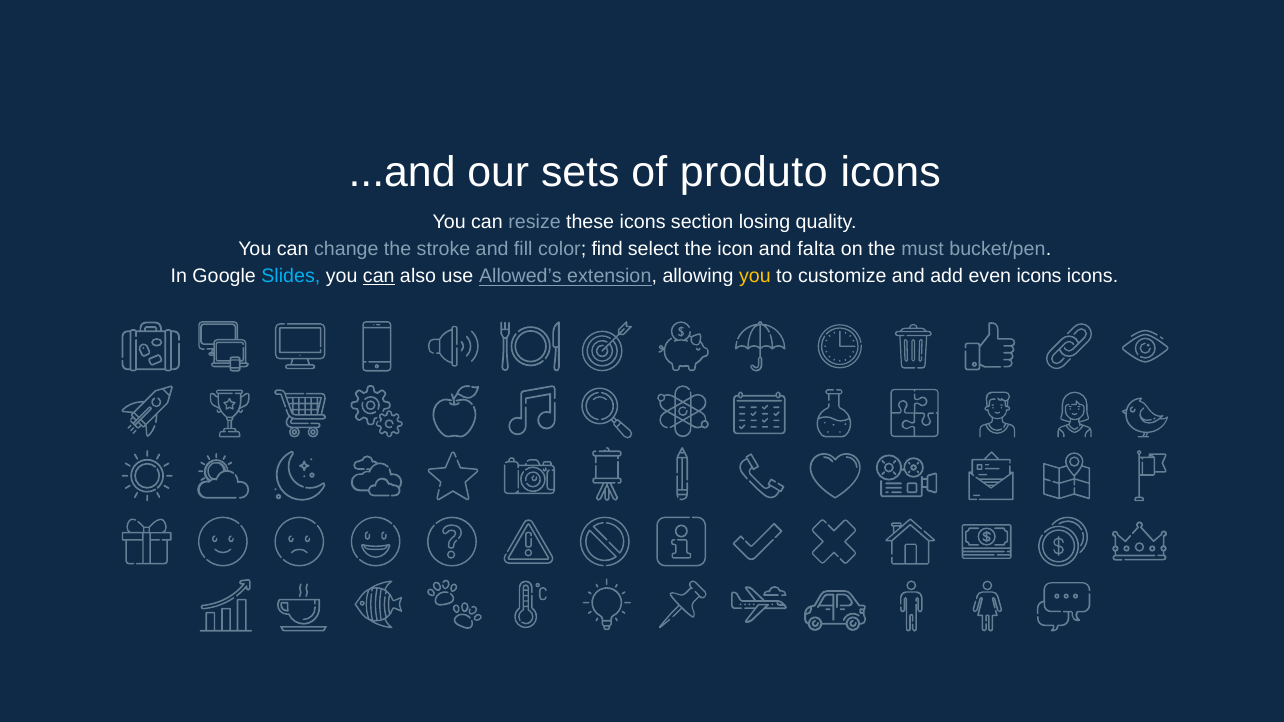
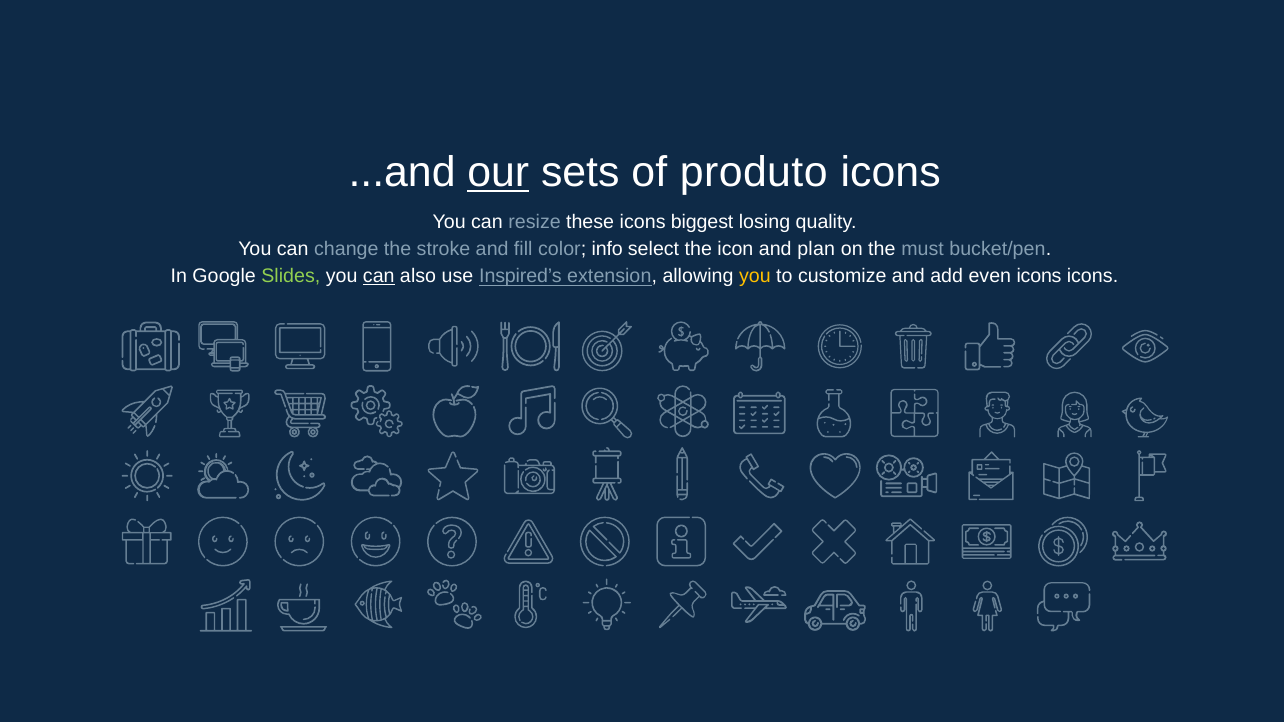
our underline: none -> present (498, 173)
section: section -> biggest (702, 222)
find: find -> info (607, 250)
falta: falta -> plan (816, 250)
Slides colour: light blue -> light green (291, 277)
Allowed’s: Allowed’s -> Inspired’s (521, 277)
